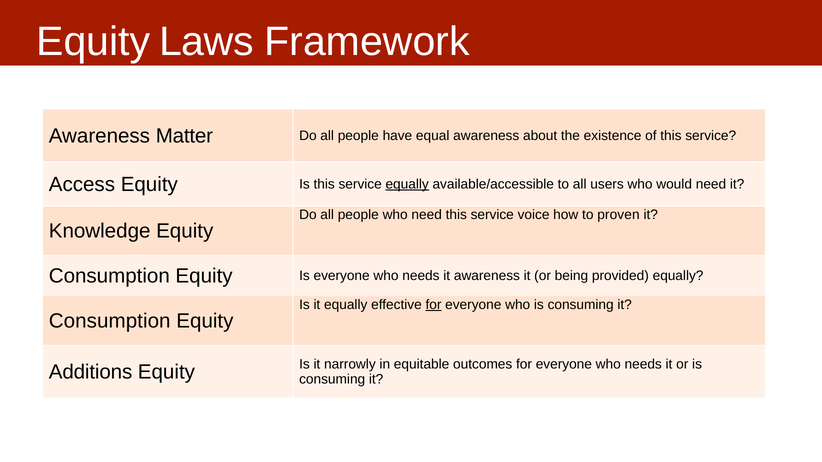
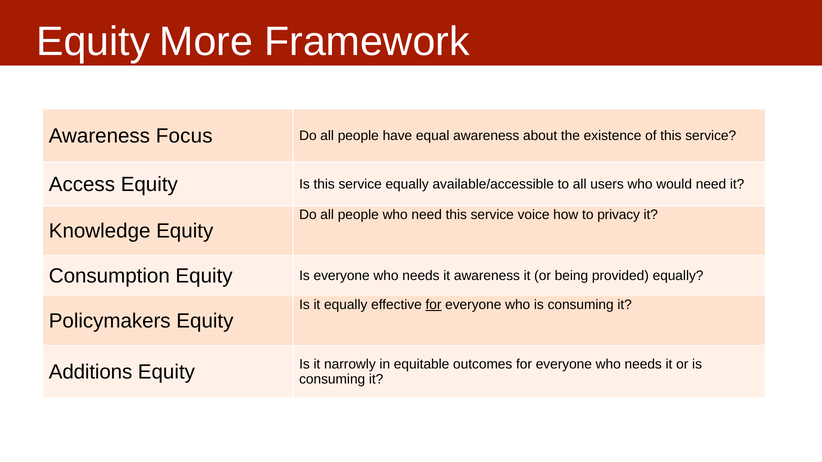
Laws: Laws -> More (206, 42)
Matter: Matter -> Focus (184, 136)
equally underline: present -> none (407, 184)
proven: proven -> privacy (619, 215)
Consumption: Consumption -> Policymakers (110, 321)
